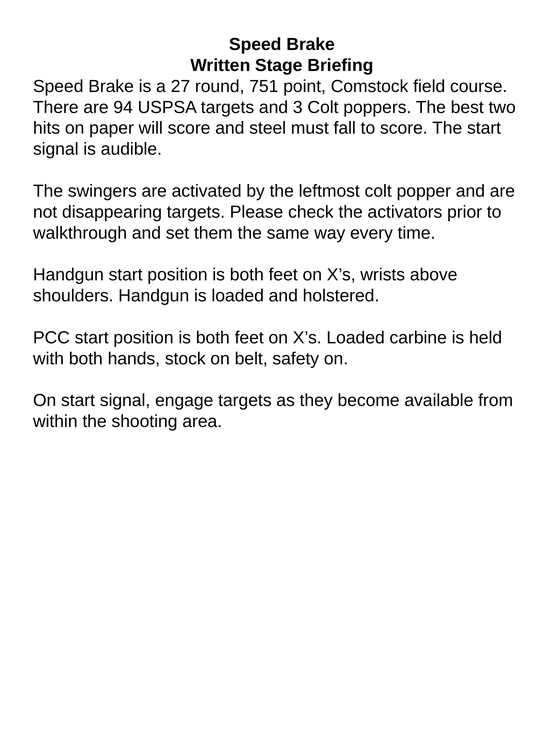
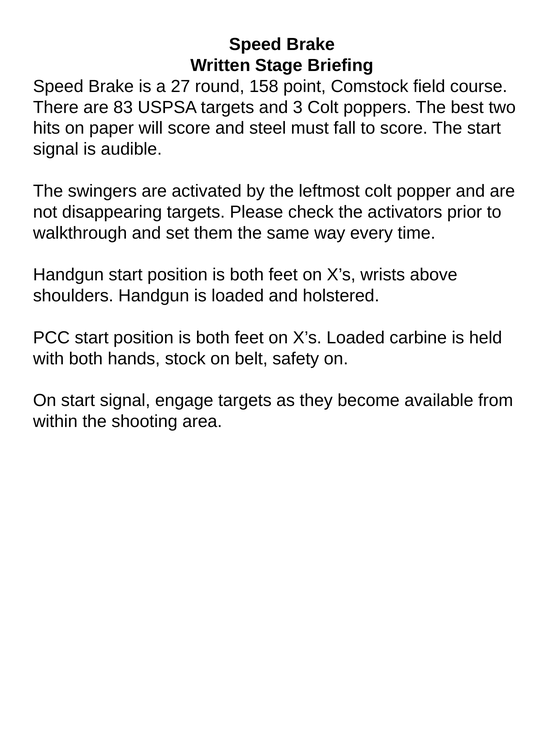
751: 751 -> 158 (264, 86)
94: 94 -> 83 (123, 107)
